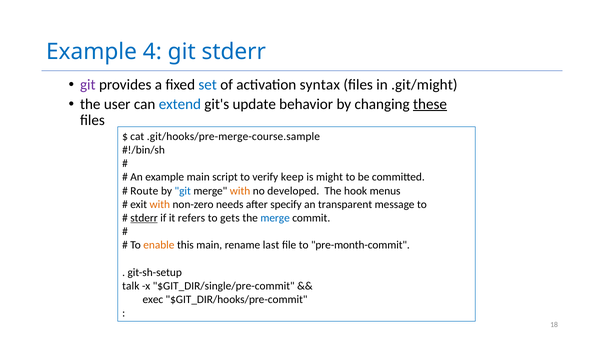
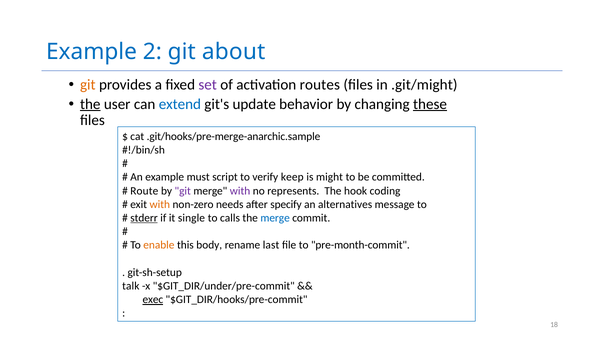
4: 4 -> 2 (152, 52)
git stderr: stderr -> about (234, 52)
git colour: purple -> orange (88, 85)
set colour: blue -> purple (208, 85)
syntax: syntax -> routes (320, 85)
the underline: none -> present (90, 104)
.git/hooks/pre-merge-course.sample: .git/hooks/pre-merge-course.sample -> .git/hooks/pre-merge-anarchic.sample (234, 136)
example main: main -> must (198, 177)
git colour: blue -> purple (183, 191)
with colour: orange -> purple (240, 191)
developed: developed -> represents (293, 191)
menus: menus -> coding (385, 191)
transparent: transparent -> alternatives (345, 204)
refers: refers -> single (191, 218)
gets: gets -> calls (230, 218)
this main: main -> body (209, 245)
$GIT_DIR/single/pre-commit: $GIT_DIR/single/pre-commit -> $GIT_DIR/under/pre-commit (224, 286)
exec underline: none -> present (153, 299)
